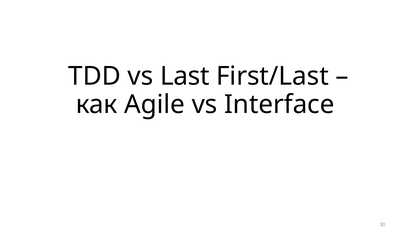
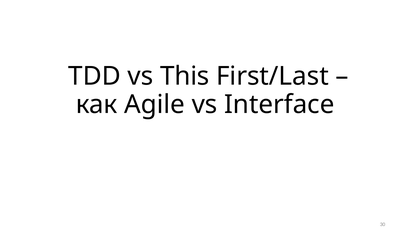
Last: Last -> This (185, 76)
